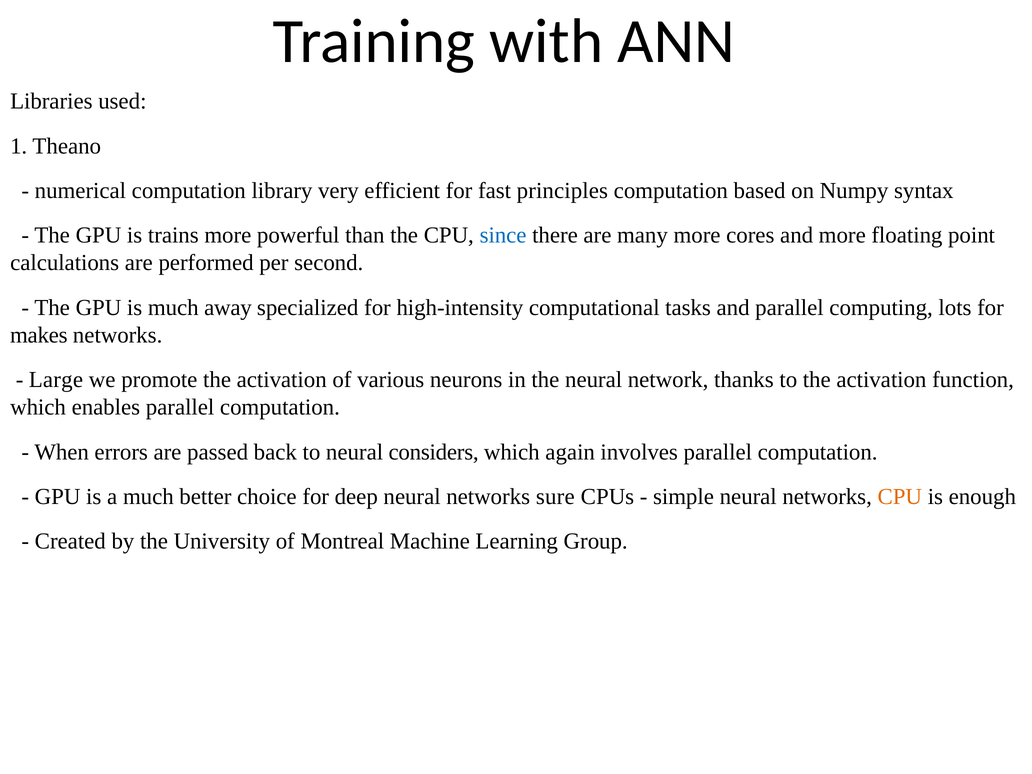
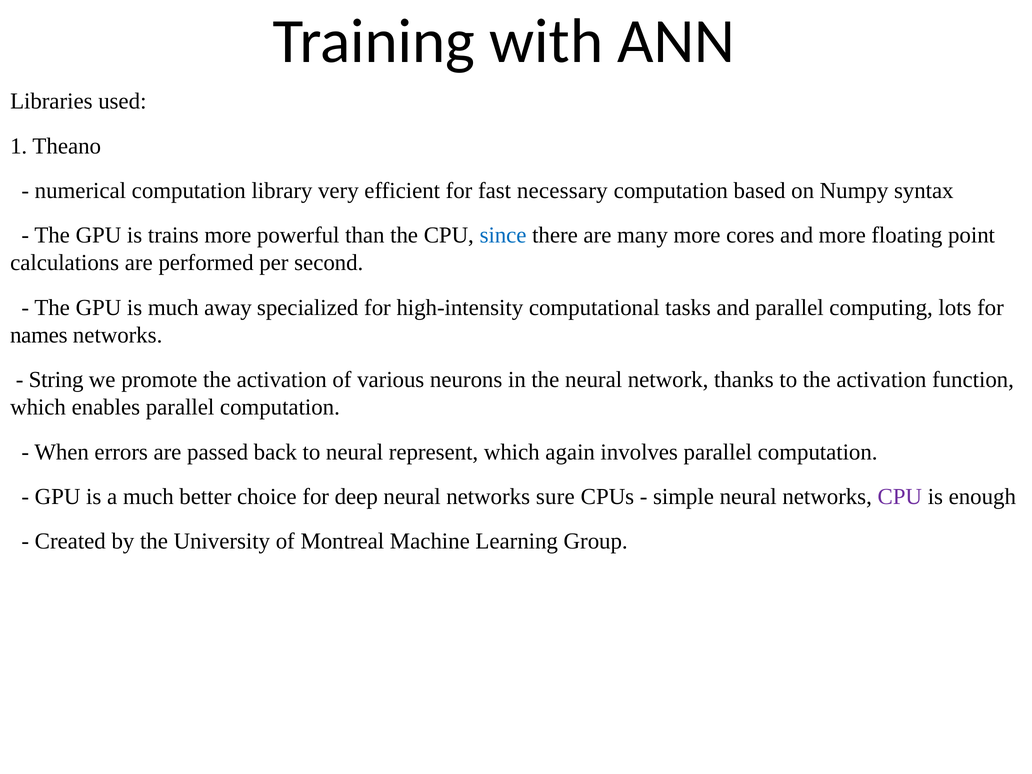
principles: principles -> necessary (562, 191)
makes: makes -> names (39, 335)
Large: Large -> String (56, 380)
considers: considers -> represent (433, 452)
CPU colour: orange -> purple (900, 497)
